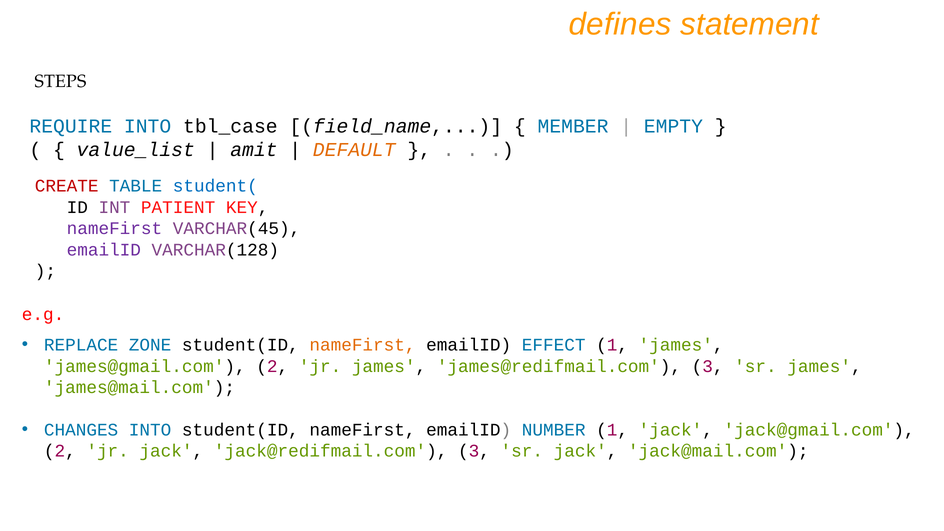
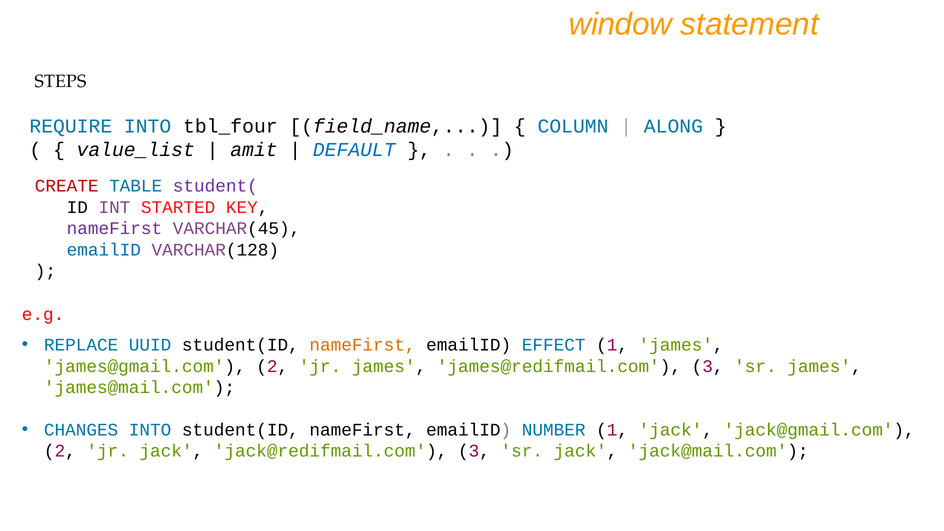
defines: defines -> window (620, 25)
tbl_case: tbl_case -> tbl_four (230, 126)
MEMBER: MEMBER -> COLUMN (573, 126)
EMPTY: EMPTY -> ALONG (673, 126)
DEFAULT colour: orange -> blue (354, 150)
student( colour: blue -> purple (215, 186)
PATIENT: PATIENT -> STARTED (178, 207)
emailID colour: purple -> blue (104, 250)
ZONE: ZONE -> UUID (150, 345)
